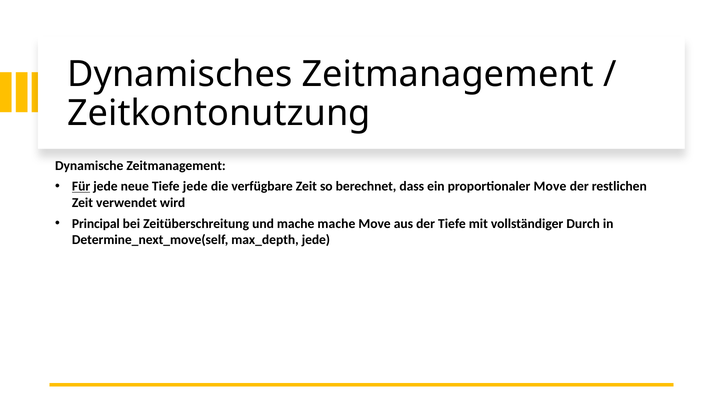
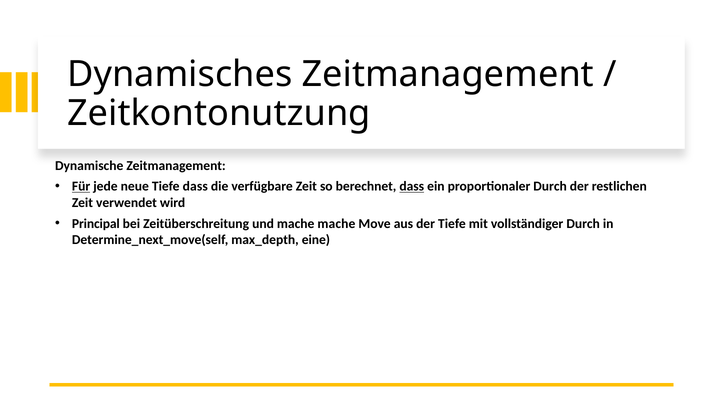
Tiefe jede: jede -> dass (195, 186)
dass underline: none -> present (412, 186)
proportionaler Move: Move -> Durch (550, 186)
max_depth jede: jede -> eine (316, 240)
